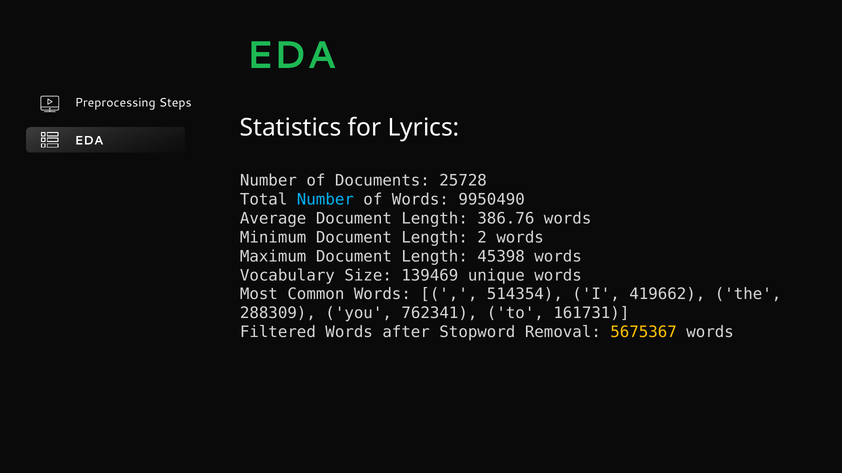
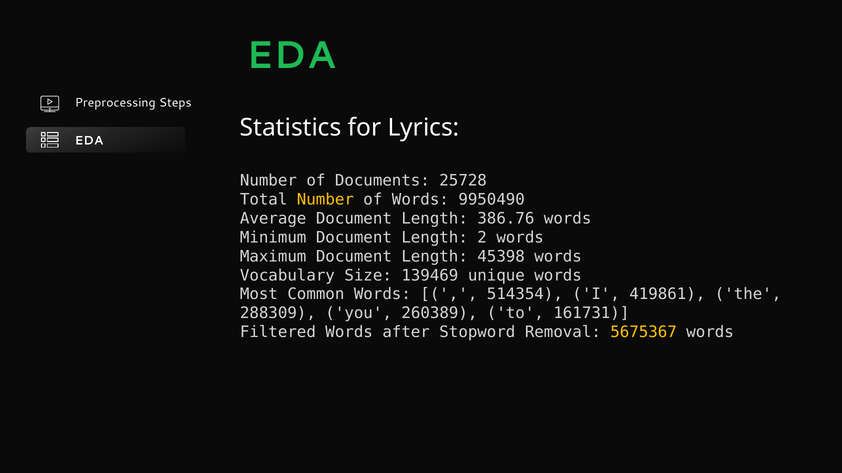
Number colour: light blue -> yellow (325, 200)
419662: 419662 -> 419861 (667, 295)
762341: 762341 -> 260389 (439, 314)
